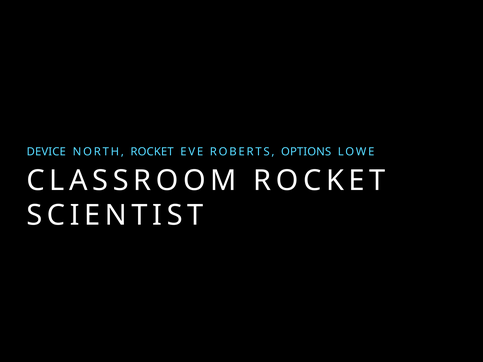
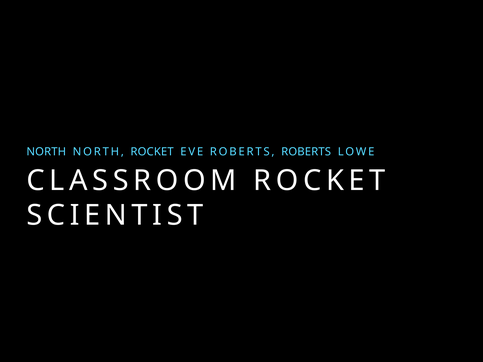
DEVICE: DEVICE -> NORTH (46, 152)
ROBERTS OPTIONS: OPTIONS -> ROBERTS (306, 152)
